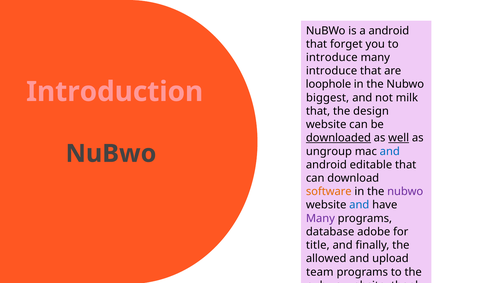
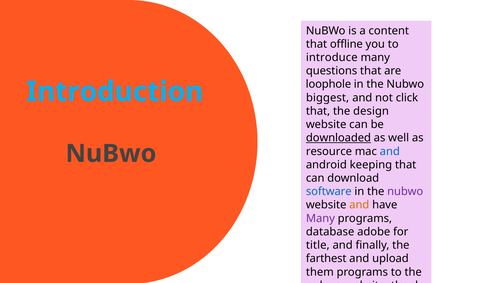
a android: android -> content (389, 31)
forget: forget -> offline (346, 44)
introduce: introduce -> questions (332, 71)
Introduction colour: pink -> light blue (115, 92)
milk: milk -> click (407, 98)
well underline: present -> none (399, 138)
ungroup: ungroup -> resource (329, 152)
editable: editable -> keeping (371, 165)
software colour: orange -> blue (329, 192)
and colour: blue -> orange (359, 205)
allowed: allowed -> farthest (326, 259)
team: team -> them (320, 273)
